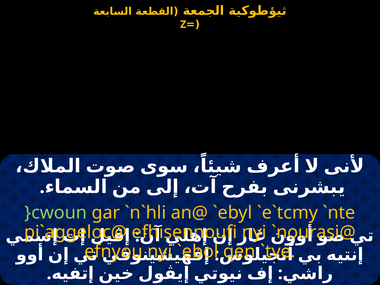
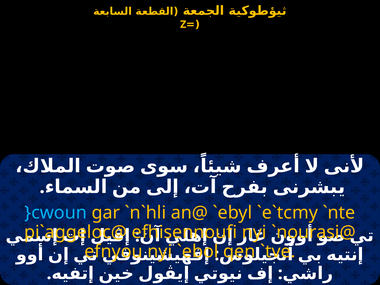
}cwoun colour: light green -> light blue (56, 213)
